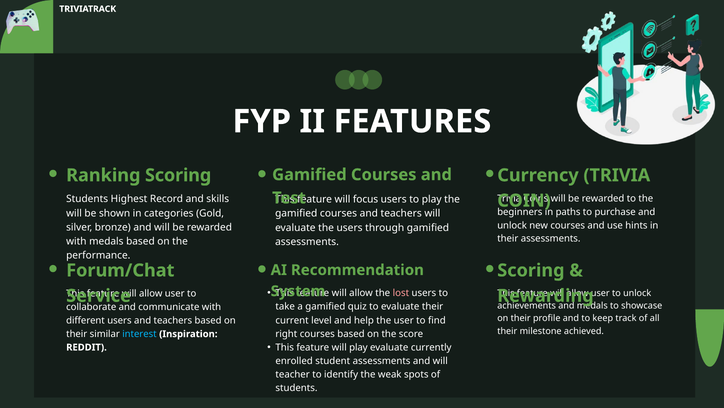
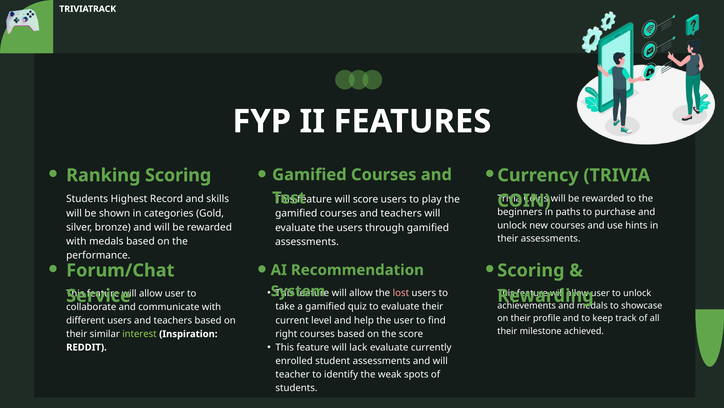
will focus: focus -> score (366, 199)
interest colour: light blue -> light green (139, 333)
will play: play -> lack (358, 347)
